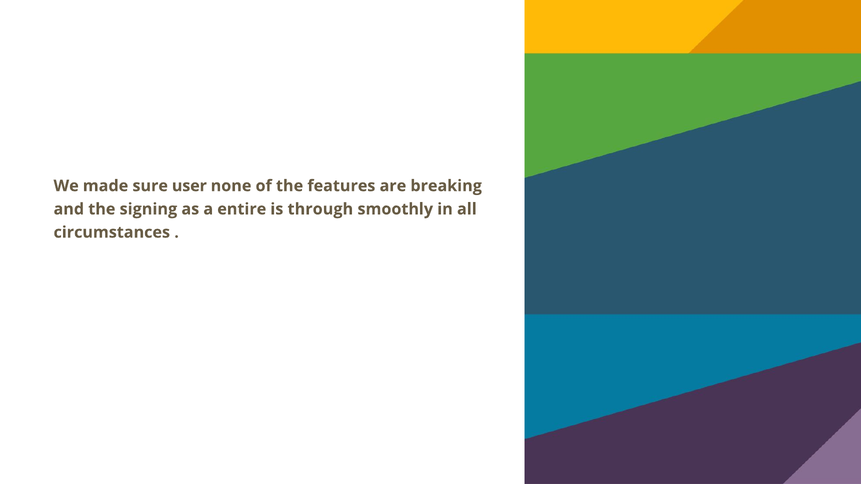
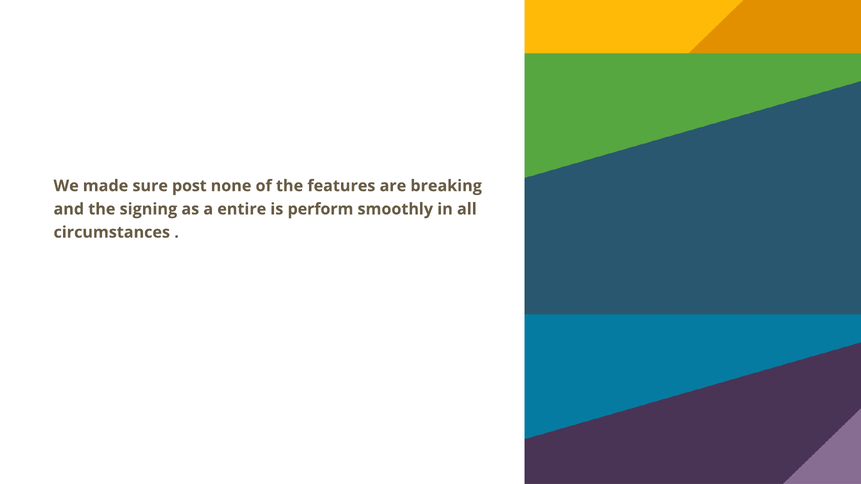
user: user -> post (189, 186)
through: through -> perform (320, 209)
